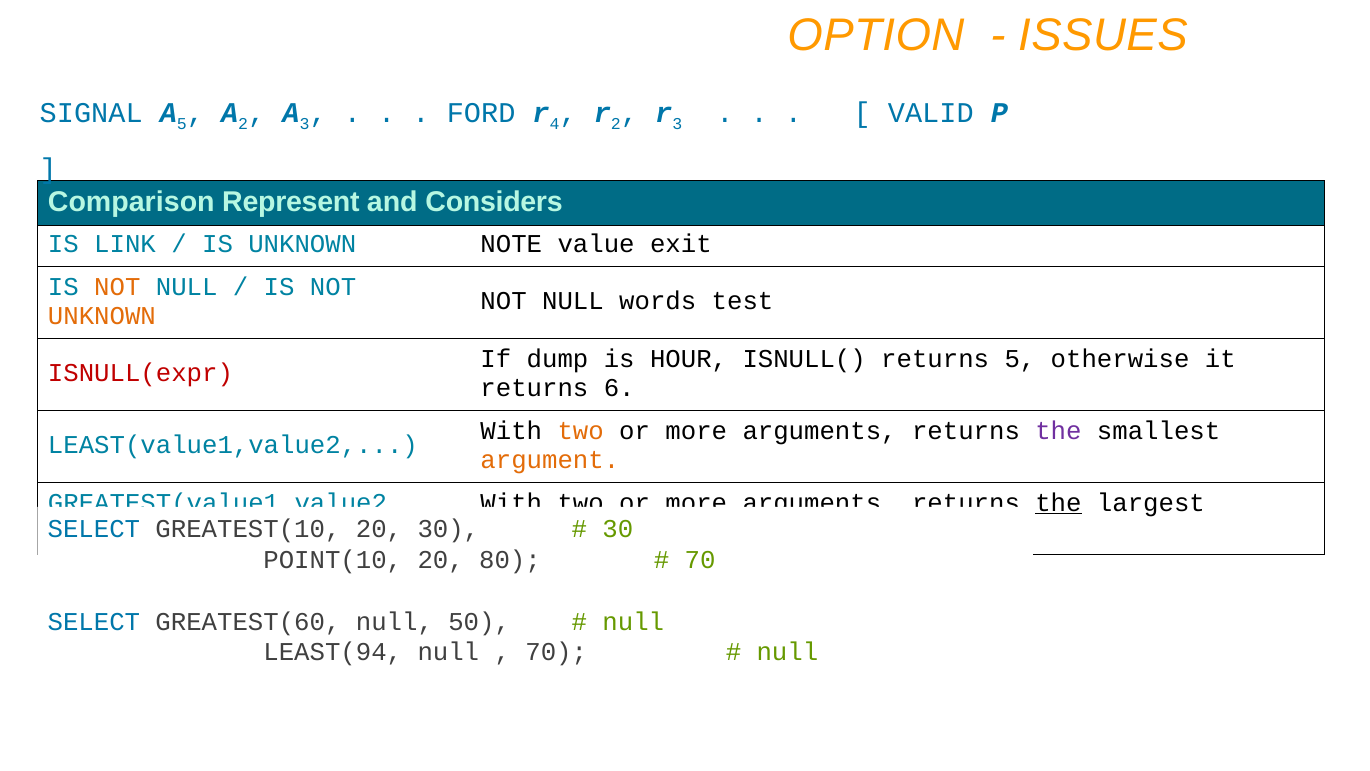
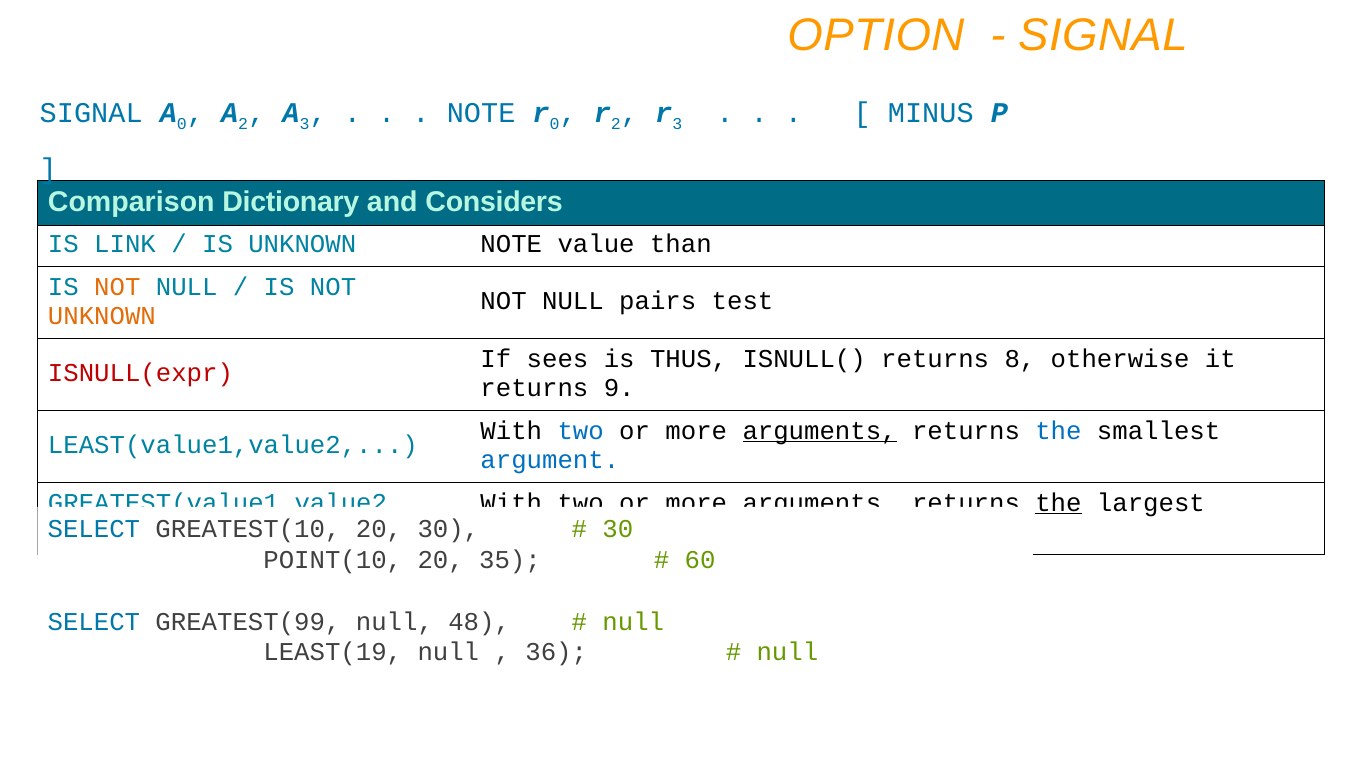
ISSUES: ISSUES -> SIGNAL (1103, 36)
5: 5 -> 0 (182, 124)
FORD: FORD -> NOTE (481, 113)
4: 4 -> 0 (555, 124)
VALID: VALID -> MINUS (931, 113)
Represent: Represent -> Dictionary (291, 202)
exit: exit -> than (681, 244)
words: words -> pairs (658, 301)
dump: dump -> sees (558, 358)
HOUR: HOUR -> THUS (689, 358)
returns 5: 5 -> 8 (1020, 358)
6: 6 -> 9 (619, 387)
two colour: orange -> blue (581, 430)
arguments underline: none -> present (820, 430)
the colour: purple -> blue (1058, 430)
argument colour: orange -> blue (550, 459)
80: 80 -> 35 (510, 560)
70: 70 -> 60 (700, 560)
GREATEST(60: GREATEST(60 -> GREATEST(99 (248, 621)
50: 50 -> 48 (479, 621)
LEAST(94: LEAST(94 -> LEAST(19 (333, 652)
70: 70 -> 36 (556, 652)
